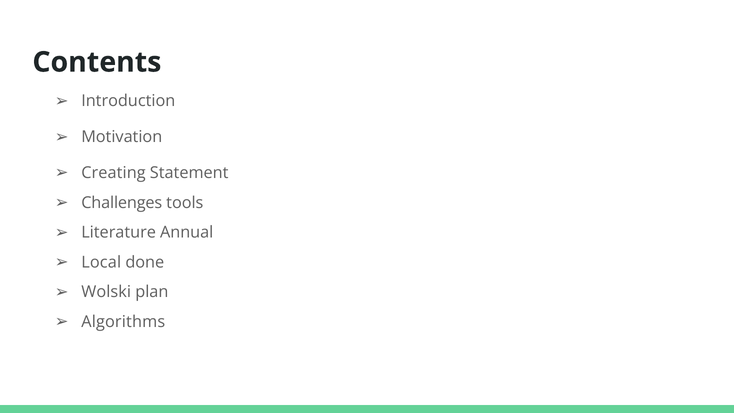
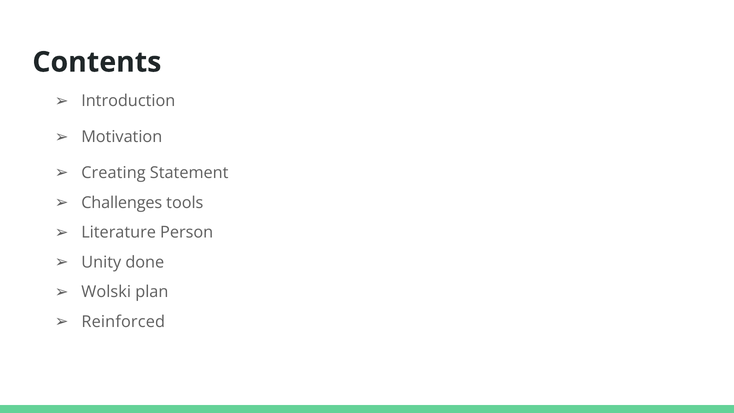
Annual: Annual -> Person (187, 232)
Local: Local -> Unity (101, 262)
Algorithms: Algorithms -> Reinforced (123, 322)
